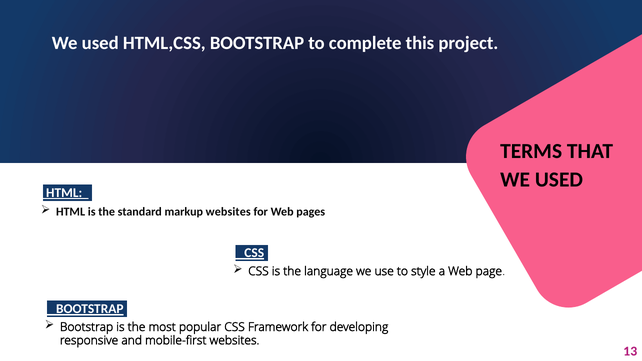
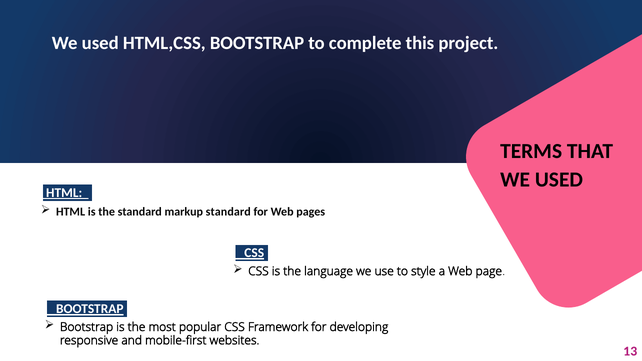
markup websites: websites -> standard (228, 212)
